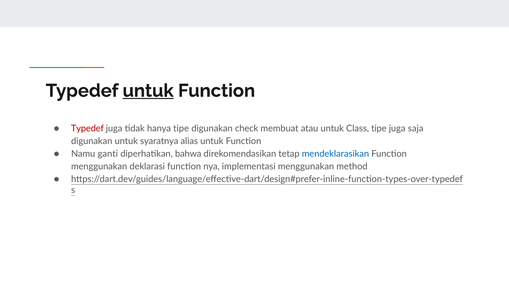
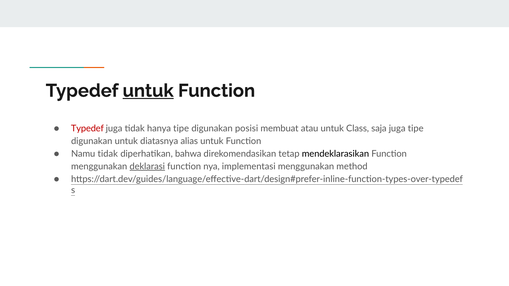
check: check -> posisi (247, 129)
Class tipe: tipe -> saja (379, 129)
juga saja: saja -> tipe (416, 129)
syaratnya: syaratnya -> diatasnya (159, 141)
Namu ganti: ganti -> tidak (108, 154)
mendeklarasikan colour: blue -> black (335, 154)
deklarasi underline: none -> present (147, 167)
